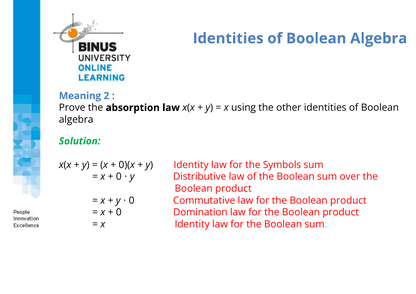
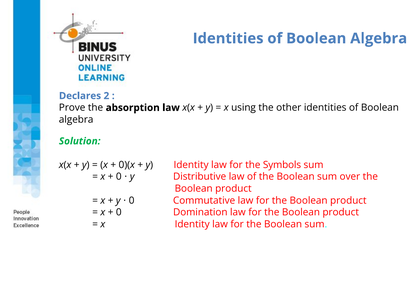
Meaning: Meaning -> Declares (80, 96)
